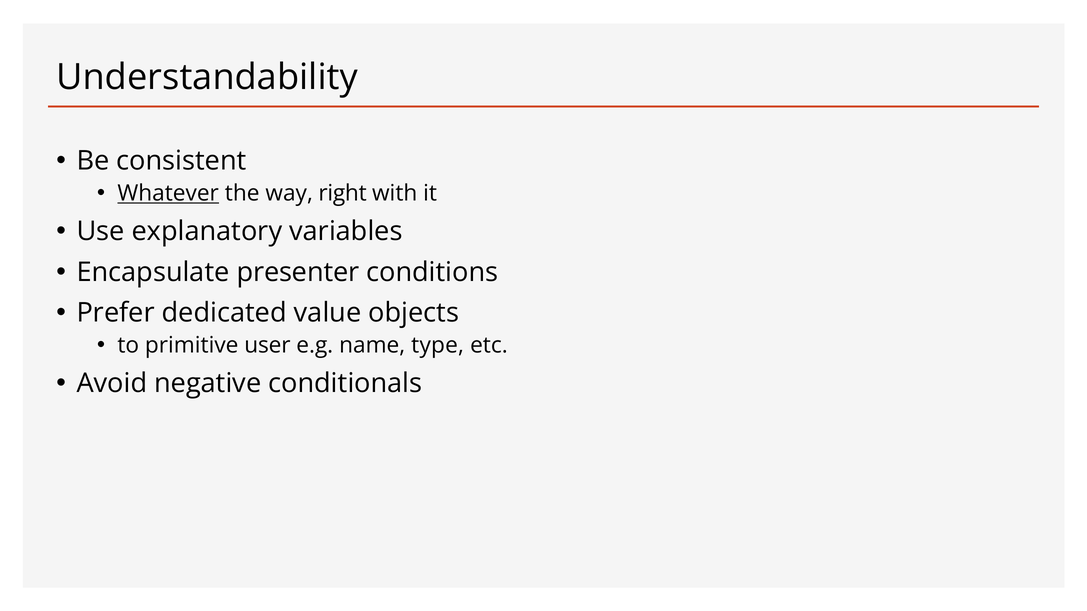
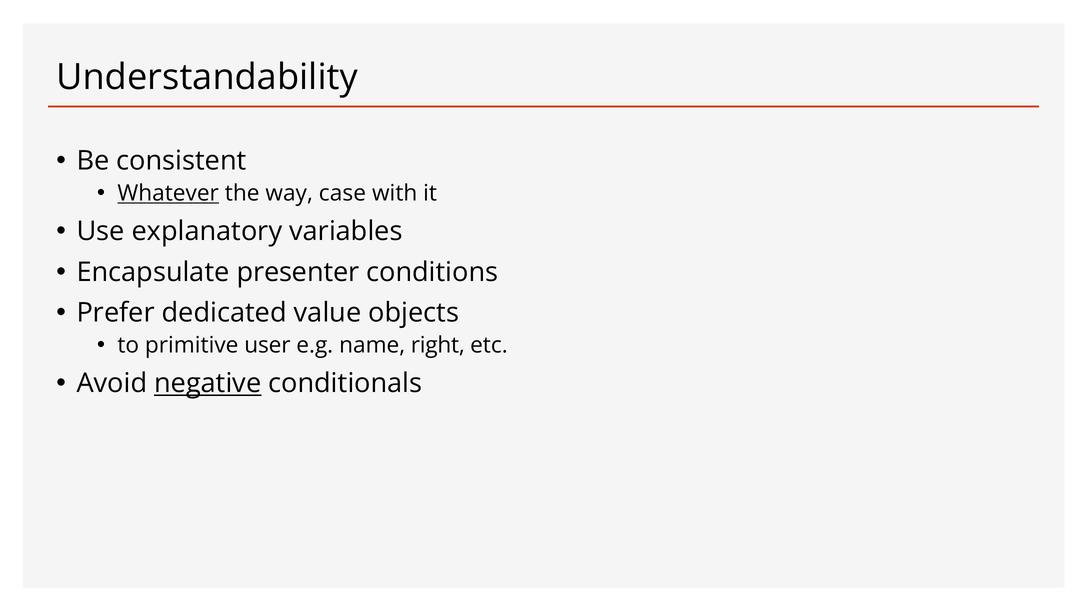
right: right -> case (342, 193)
type: type -> right (438, 346)
negative underline: none -> present (208, 384)
